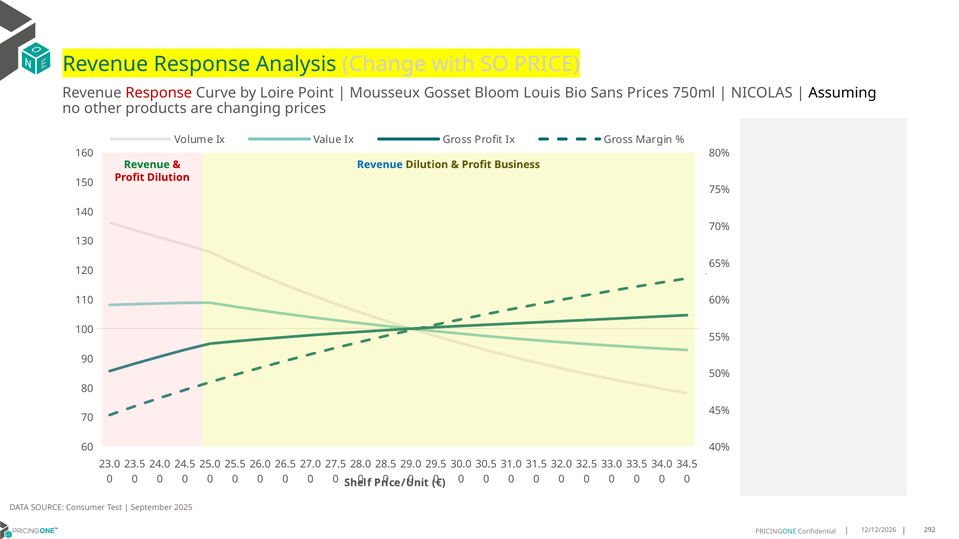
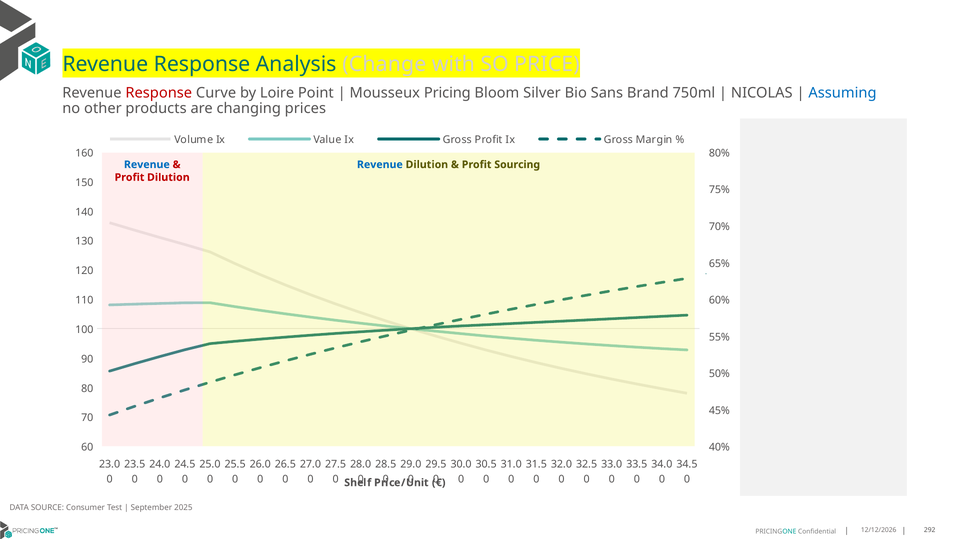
Gosset: Gosset -> Pricing (447, 93)
Louis: Louis -> Silver (542, 93)
Sans Prices: Prices -> Brand (648, 93)
Assuming colour: black -> blue (842, 93)
Revenue colour: green -> blue (147, 165)
Business: Business -> Sourcing (517, 165)
